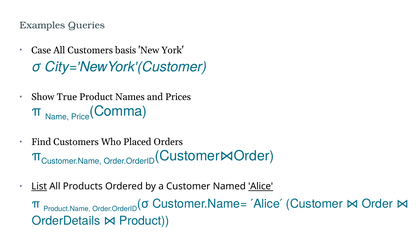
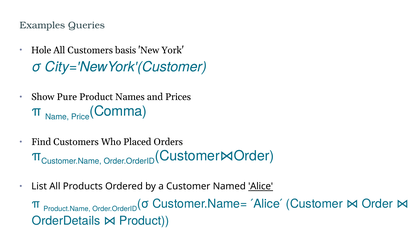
Case: Case -> Hole (41, 50)
True: True -> Pure (67, 97)
List underline: present -> none (39, 186)
